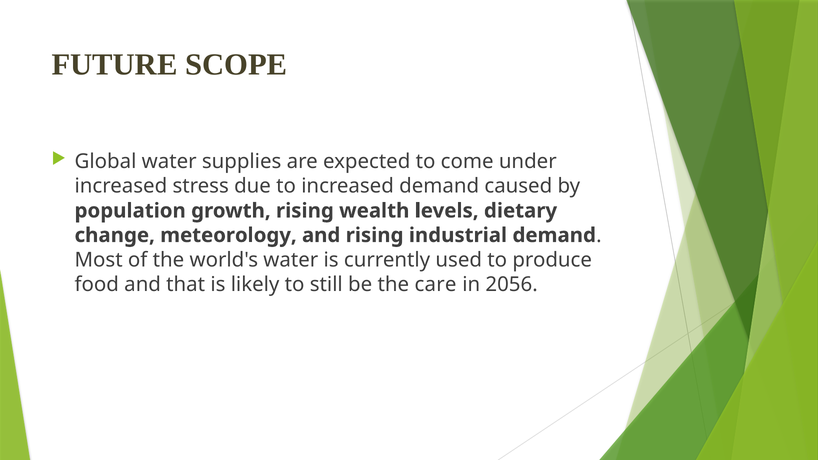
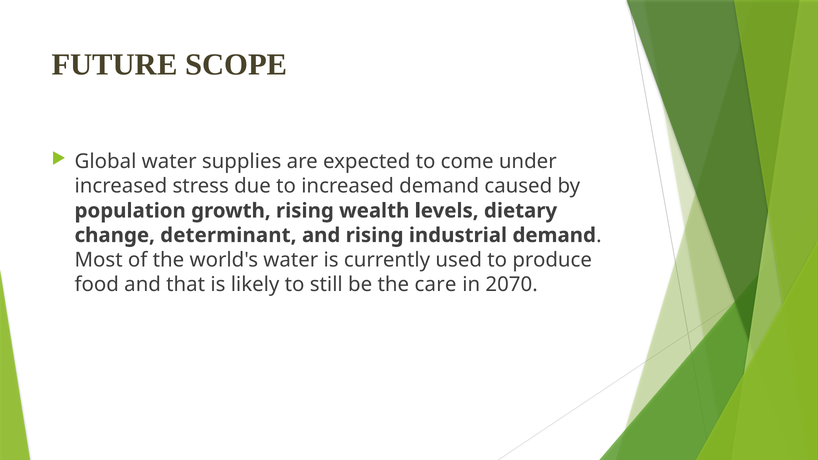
meteorology: meteorology -> determinant (228, 235)
2056: 2056 -> 2070 (512, 284)
